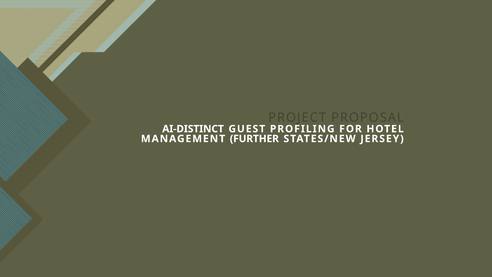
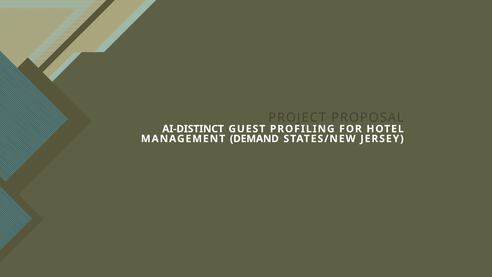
FURTHER: FURTHER -> DEMAND (254, 139)
